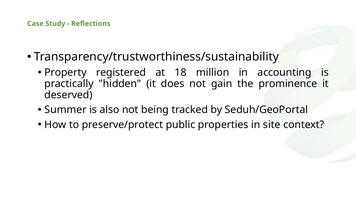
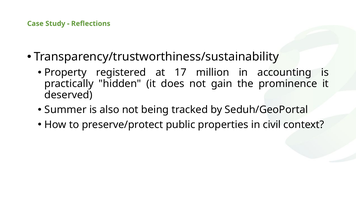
18: 18 -> 17 (181, 73)
site: site -> civil (272, 125)
